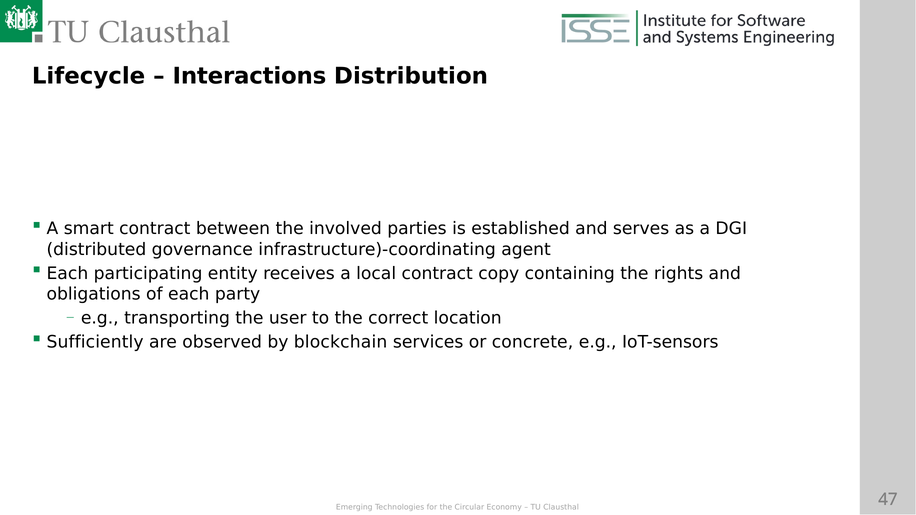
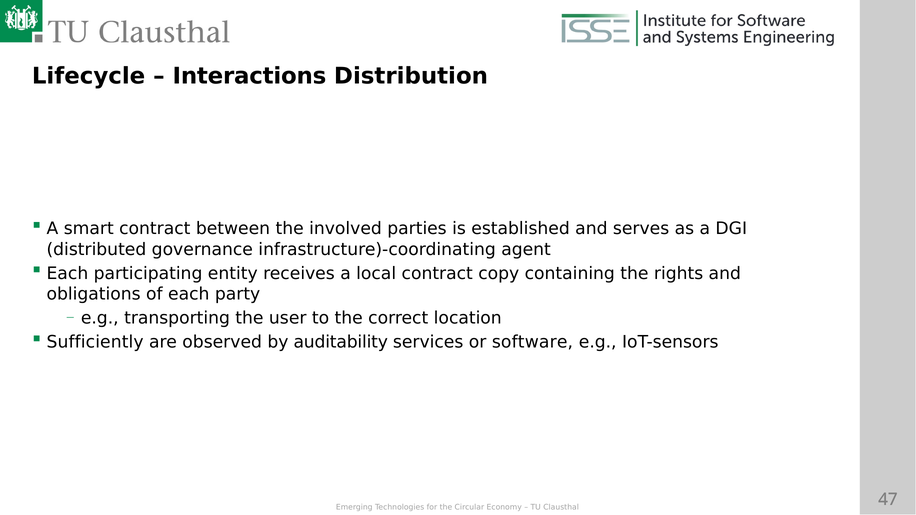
blockchain: blockchain -> auditability (341, 342)
concrete: concrete -> software (532, 342)
